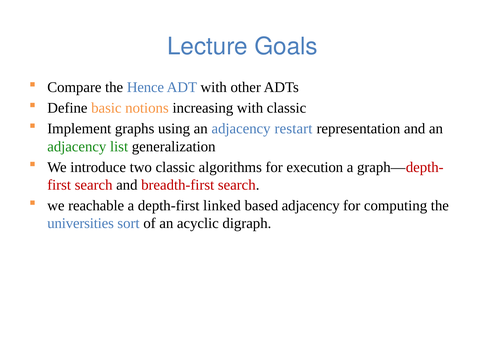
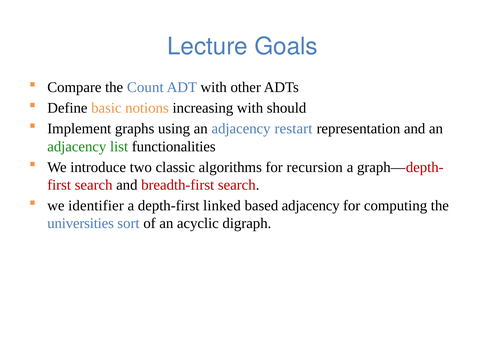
Hence: Hence -> Count (145, 88)
with classic: classic -> should (287, 108)
generalization: generalization -> functionalities (174, 147)
execution: execution -> recursion (315, 168)
reachable: reachable -> identifier (96, 206)
